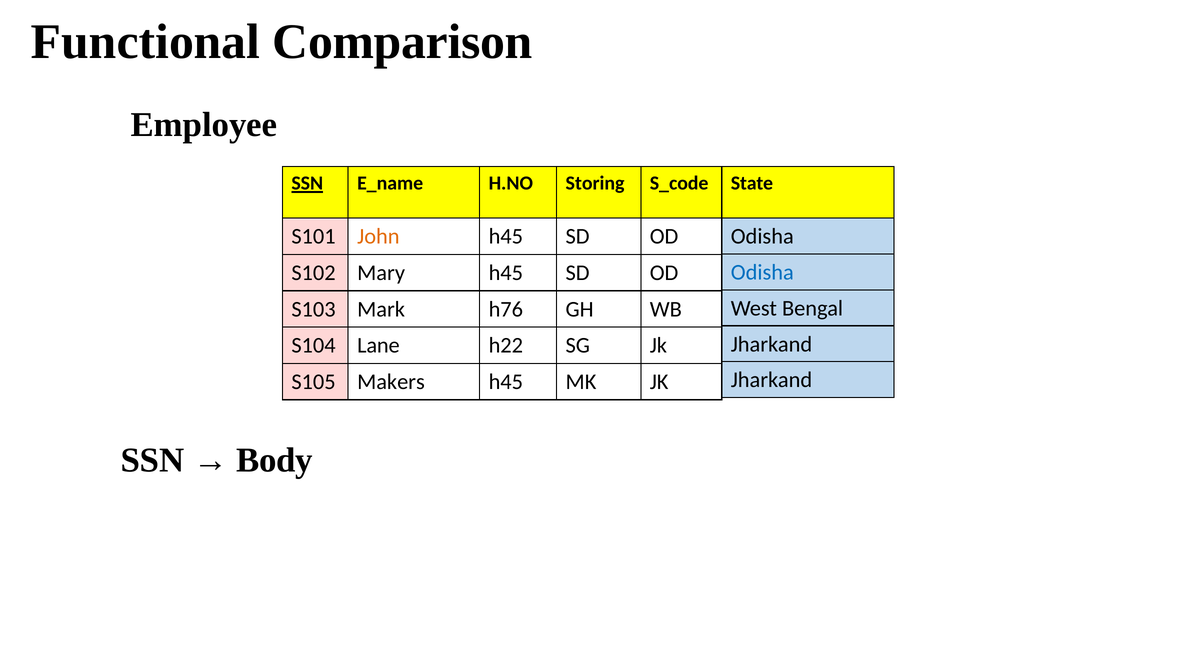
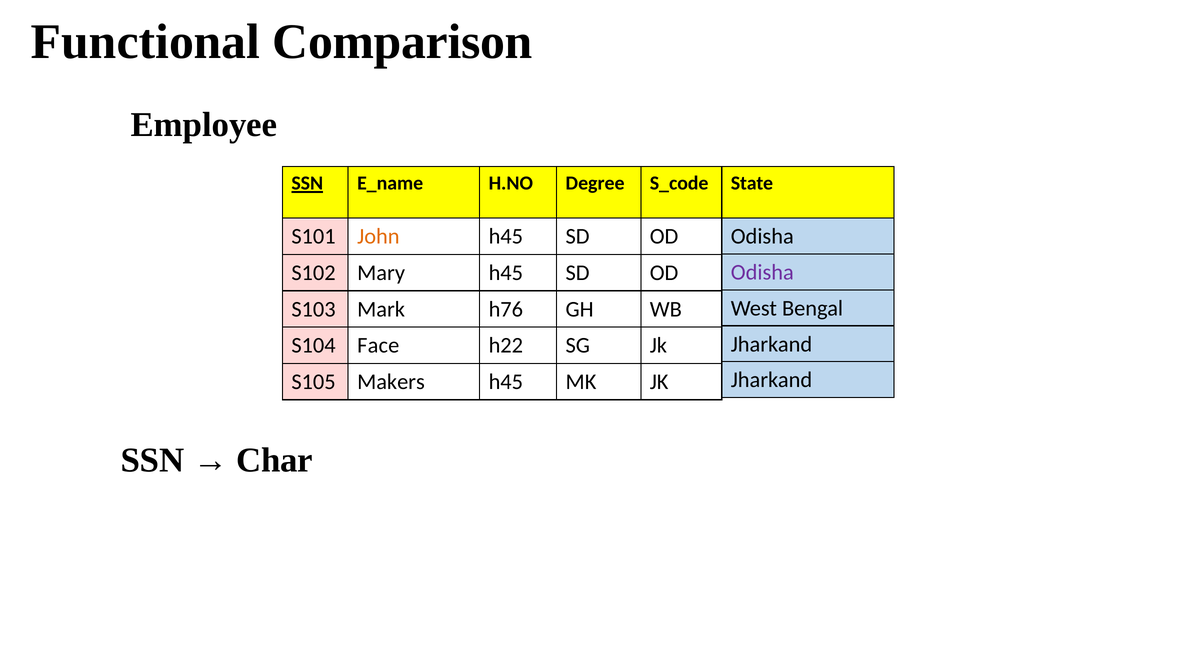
Storing: Storing -> Degree (595, 183)
Odisha colour: blue -> purple (762, 272)
Lane: Lane -> Face (378, 346)
Body: Body -> Char (274, 461)
